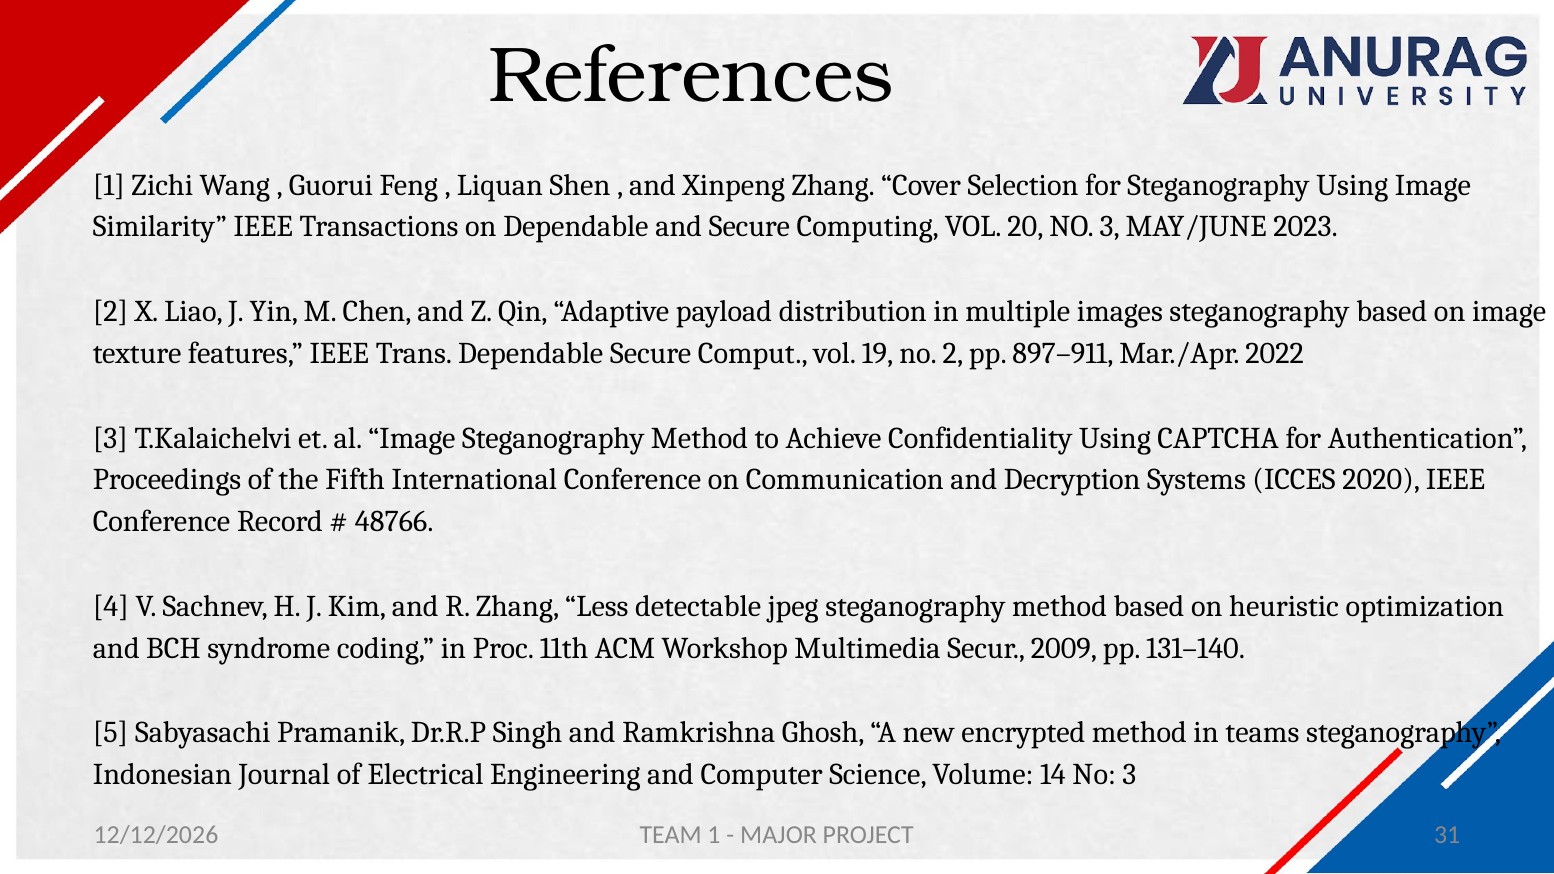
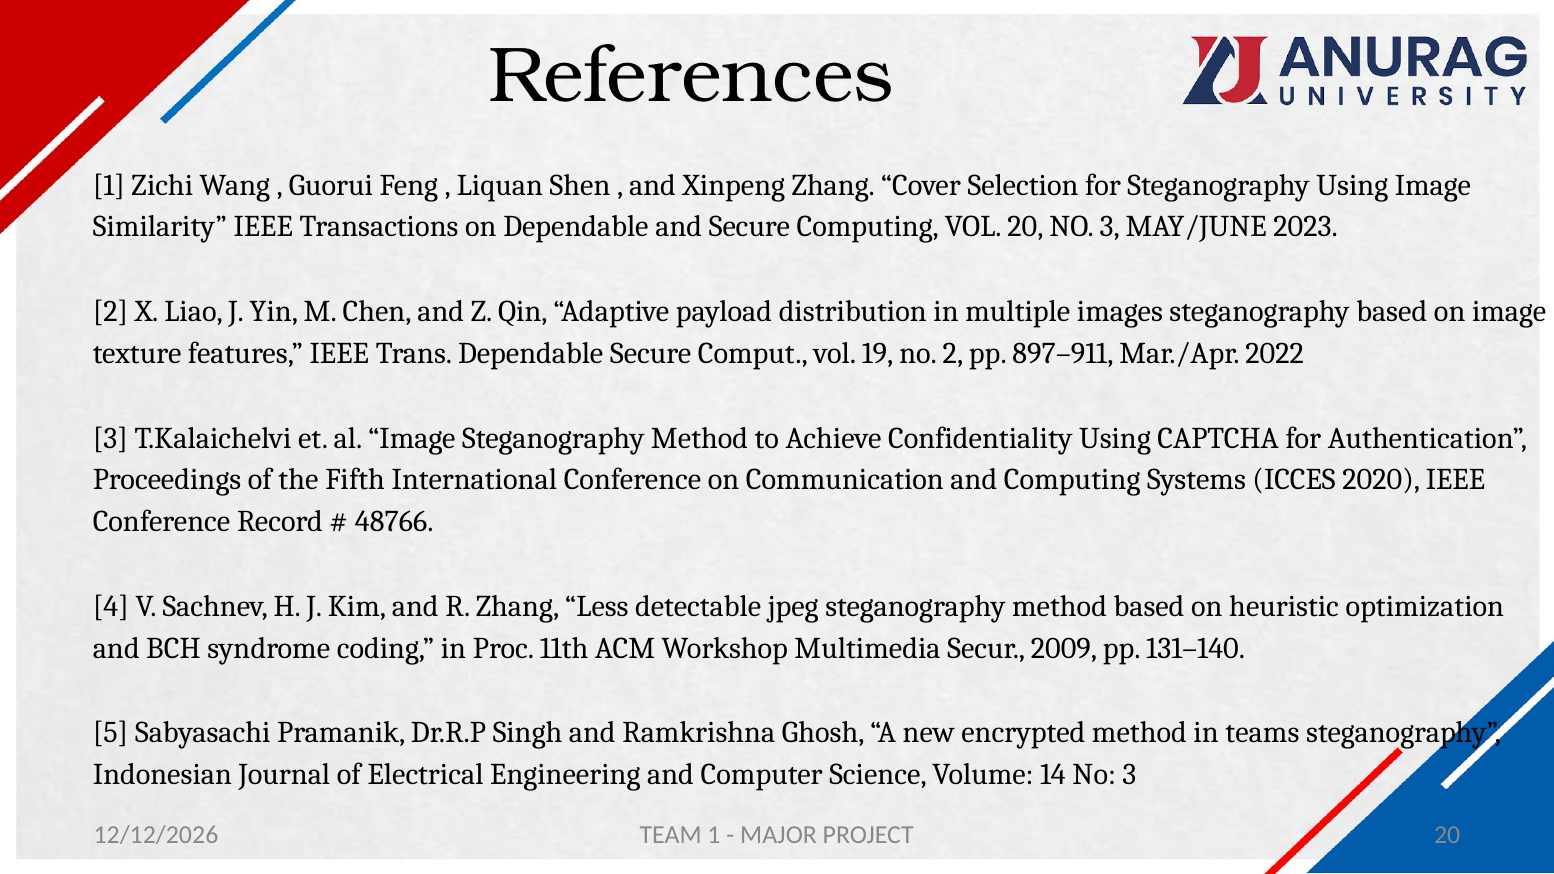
and Decryption: Decryption -> Computing (1072, 480)
PROJECT 31: 31 -> 20 (1447, 835)
